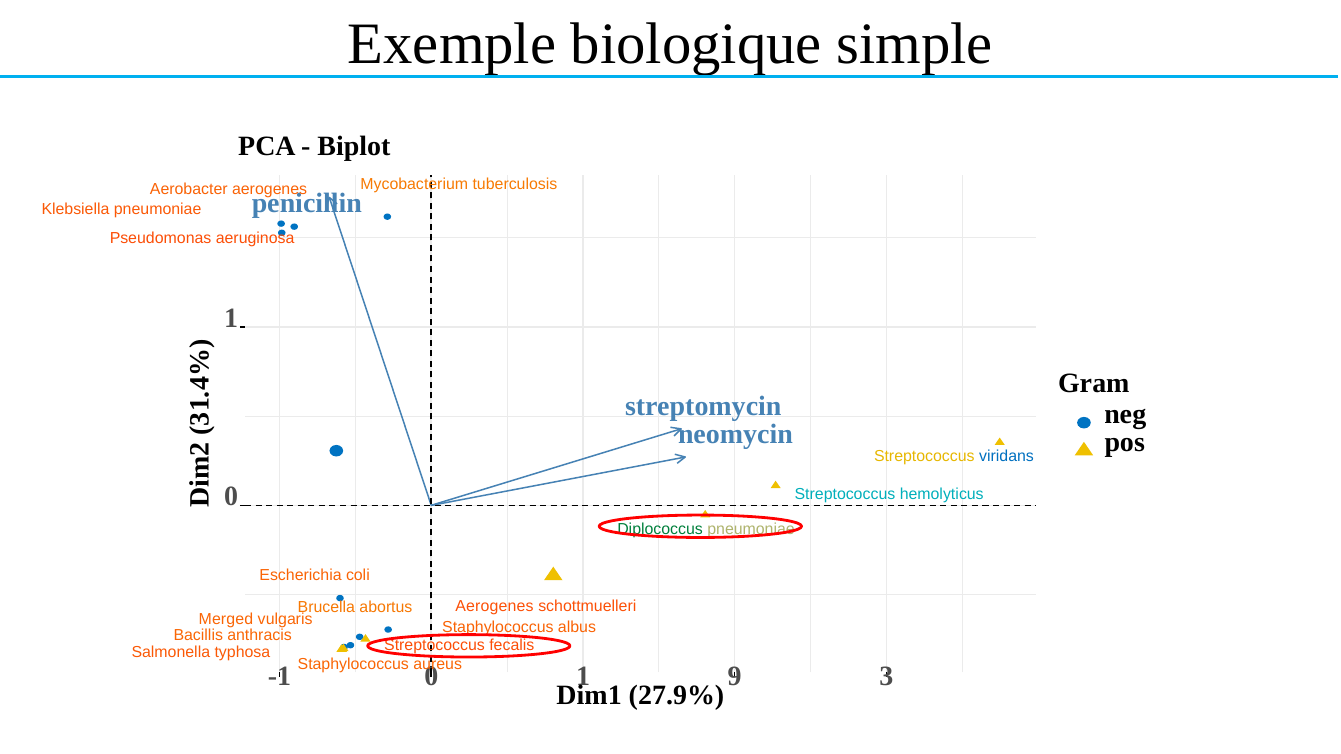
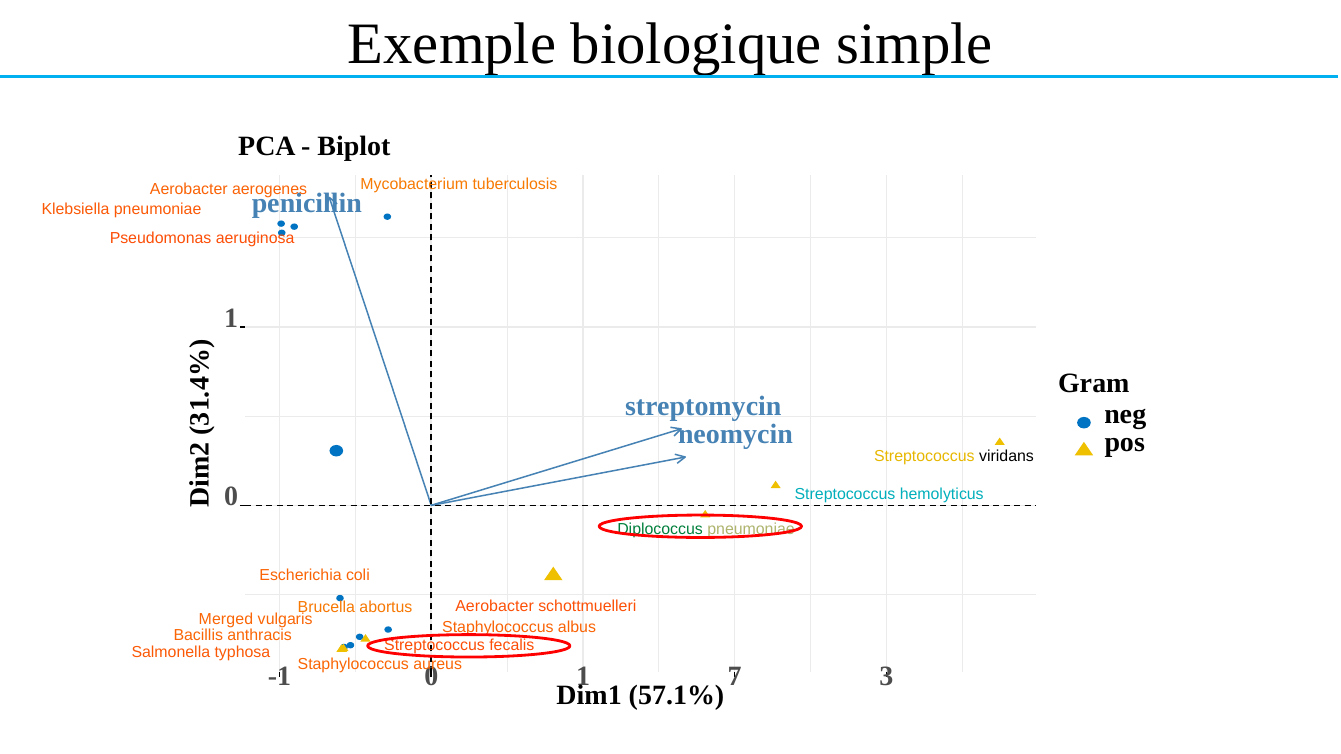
viridans colour: blue -> black (1007, 456)
Aerogenes: Aerogenes -> Aerobacter (495, 606)
9: 9 -> 7 (735, 677)
27.9%: 27.9% -> 57.1% (677, 695)
